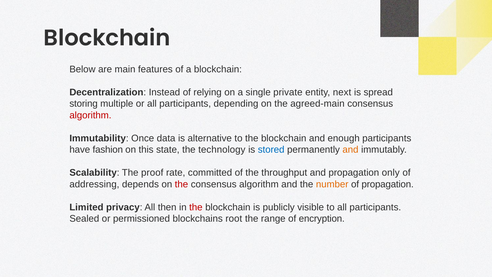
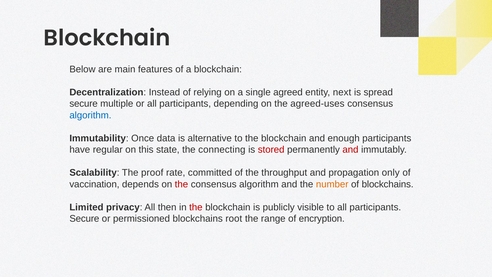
private: private -> agreed (288, 92)
storing: storing -> secure (84, 104)
agreed-main: agreed-main -> agreed-uses (317, 104)
algorithm colour: red -> blue (90, 115)
fashion: fashion -> regular (108, 150)
technology: technology -> connecting (222, 150)
stored colour: blue -> red (271, 150)
and colour: orange -> red (350, 150)
addressing: addressing -> vaccination (94, 184)
of propagation: propagation -> blockchains (388, 184)
Sealed: Sealed -> Secure (84, 219)
